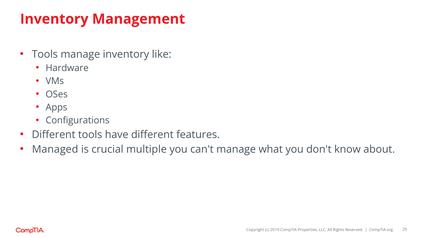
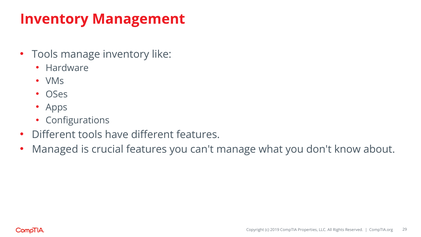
crucial multiple: multiple -> features (146, 149)
